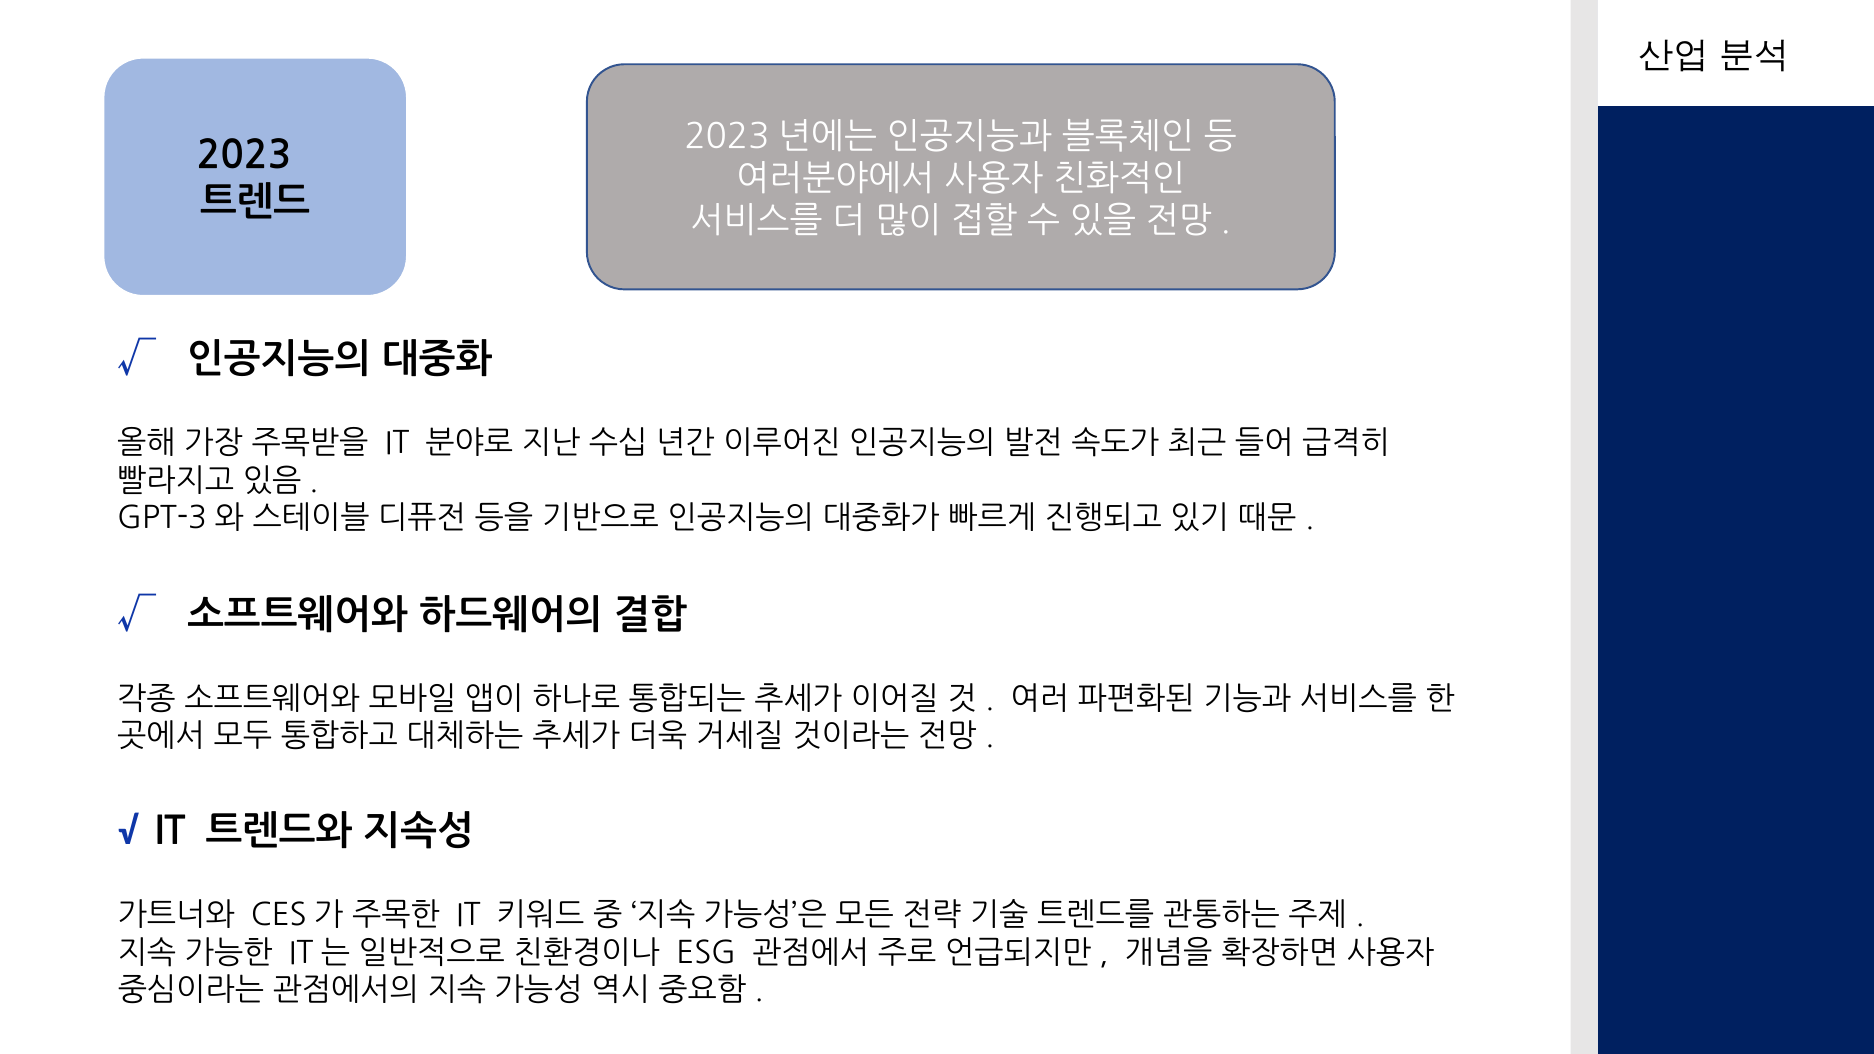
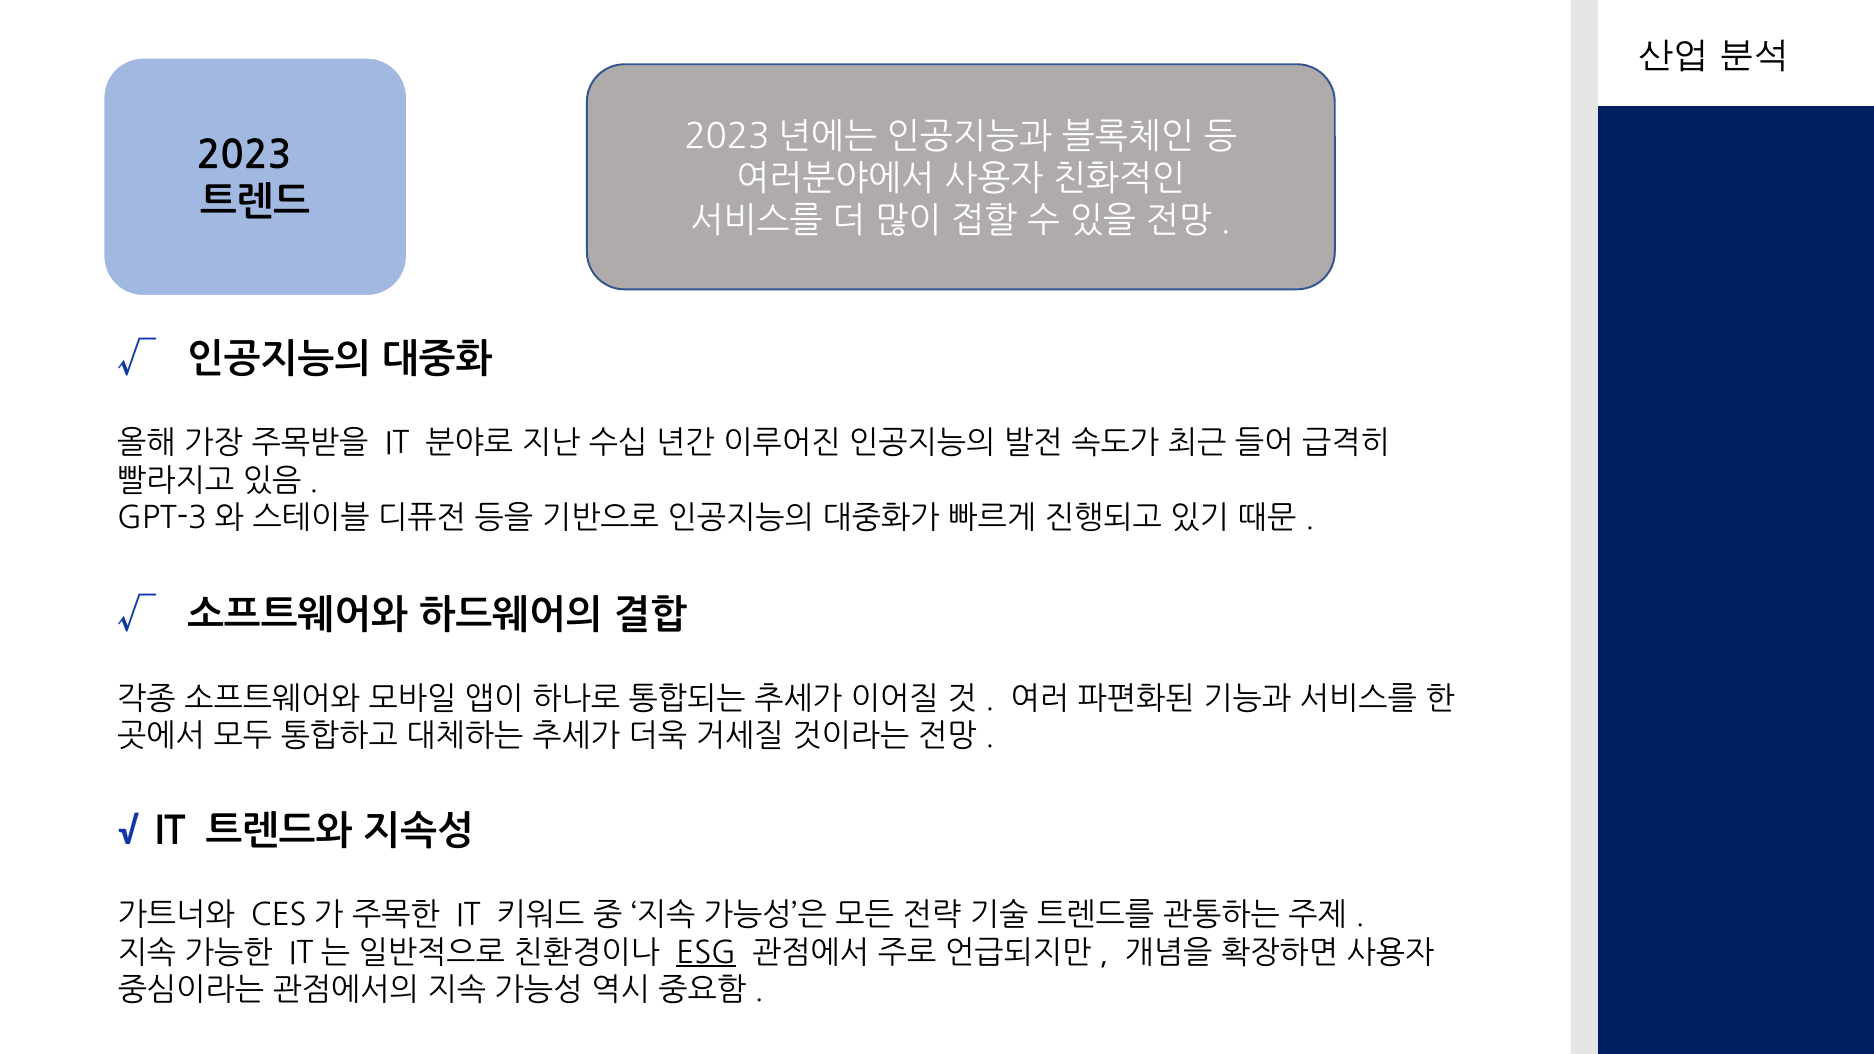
ESG underline: none -> present (706, 953)
